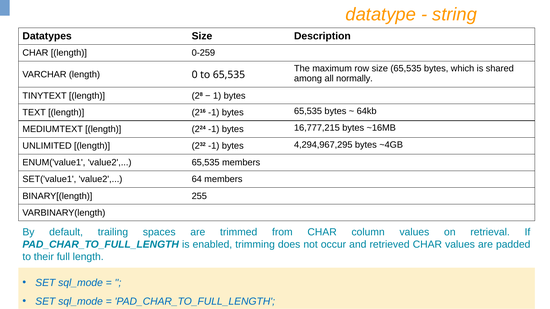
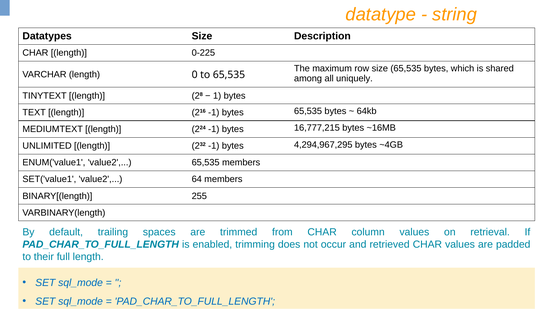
0-259: 0-259 -> 0-225 (203, 53)
normally: normally -> uniquely (354, 79)
